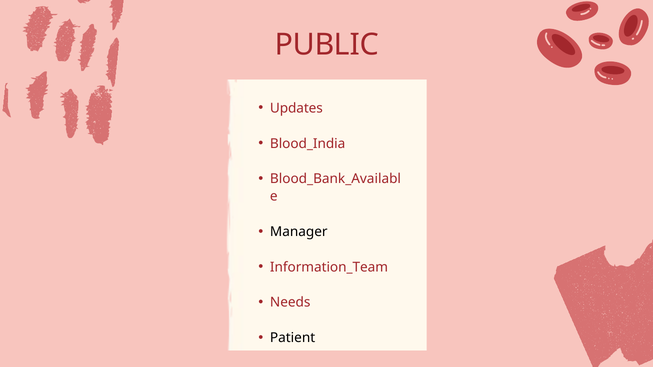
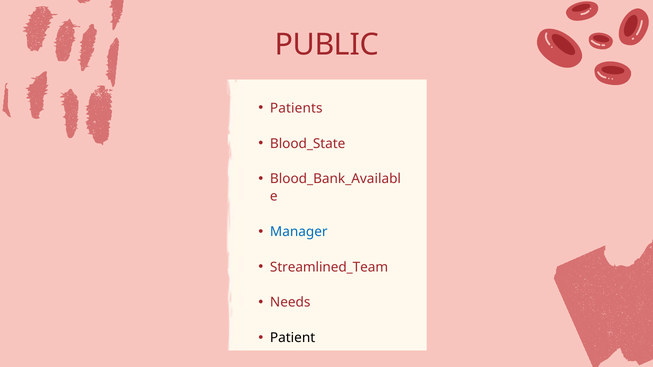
Updates: Updates -> Patients (296, 108)
Blood_India: Blood_India -> Blood_State (308, 144)
Manager colour: black -> blue (299, 232)
Information_Team: Information_Team -> Streamlined_Team (329, 267)
